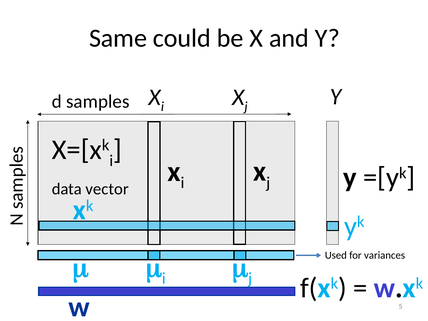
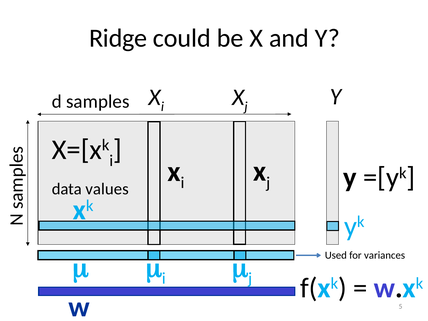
Same: Same -> Ridge (118, 38)
vector: vector -> values (107, 189)
